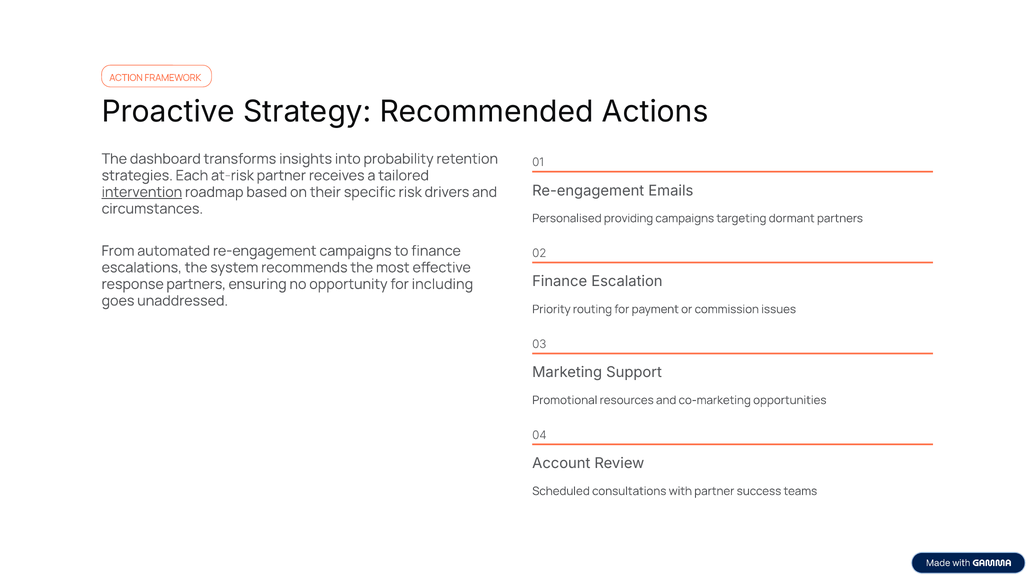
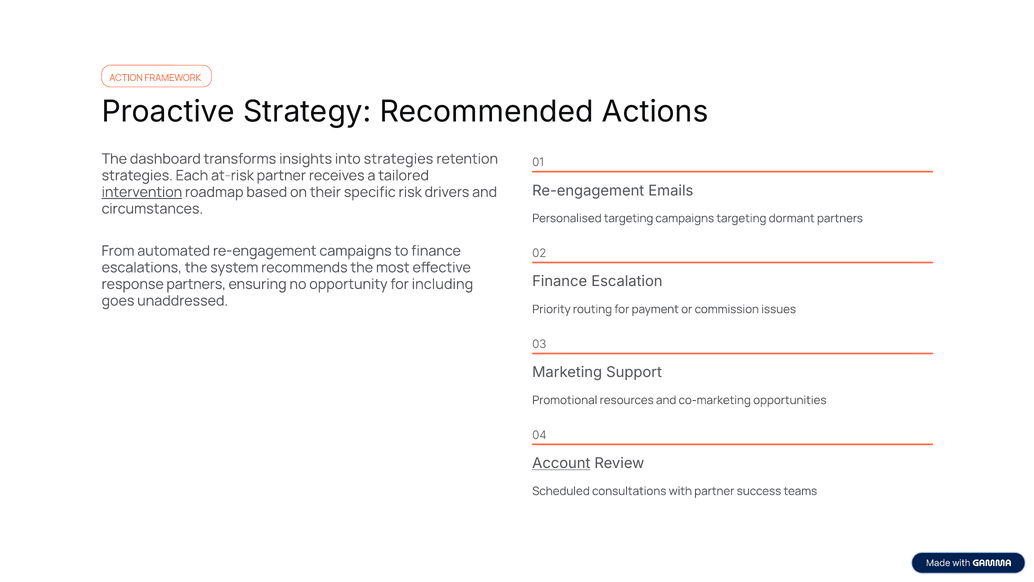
into probability: probability -> strategies (398, 159)
Personalised providing: providing -> targeting (629, 218)
Account underline: none -> present (561, 463)
